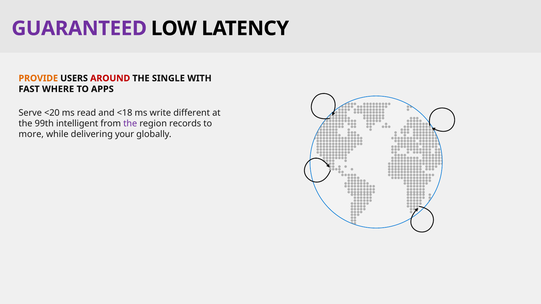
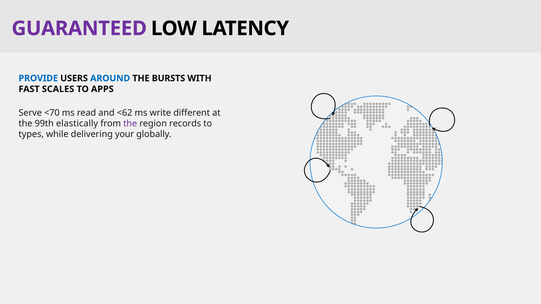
PROVIDE colour: orange -> blue (38, 78)
AROUND colour: red -> blue (110, 78)
SINGLE: SINGLE -> BURSTS (169, 78)
WHERE: WHERE -> SCALES (58, 89)
<20: <20 -> <70 (52, 113)
<18: <18 -> <62 (125, 113)
intelligent: intelligent -> elastically (77, 124)
more: more -> types (31, 134)
